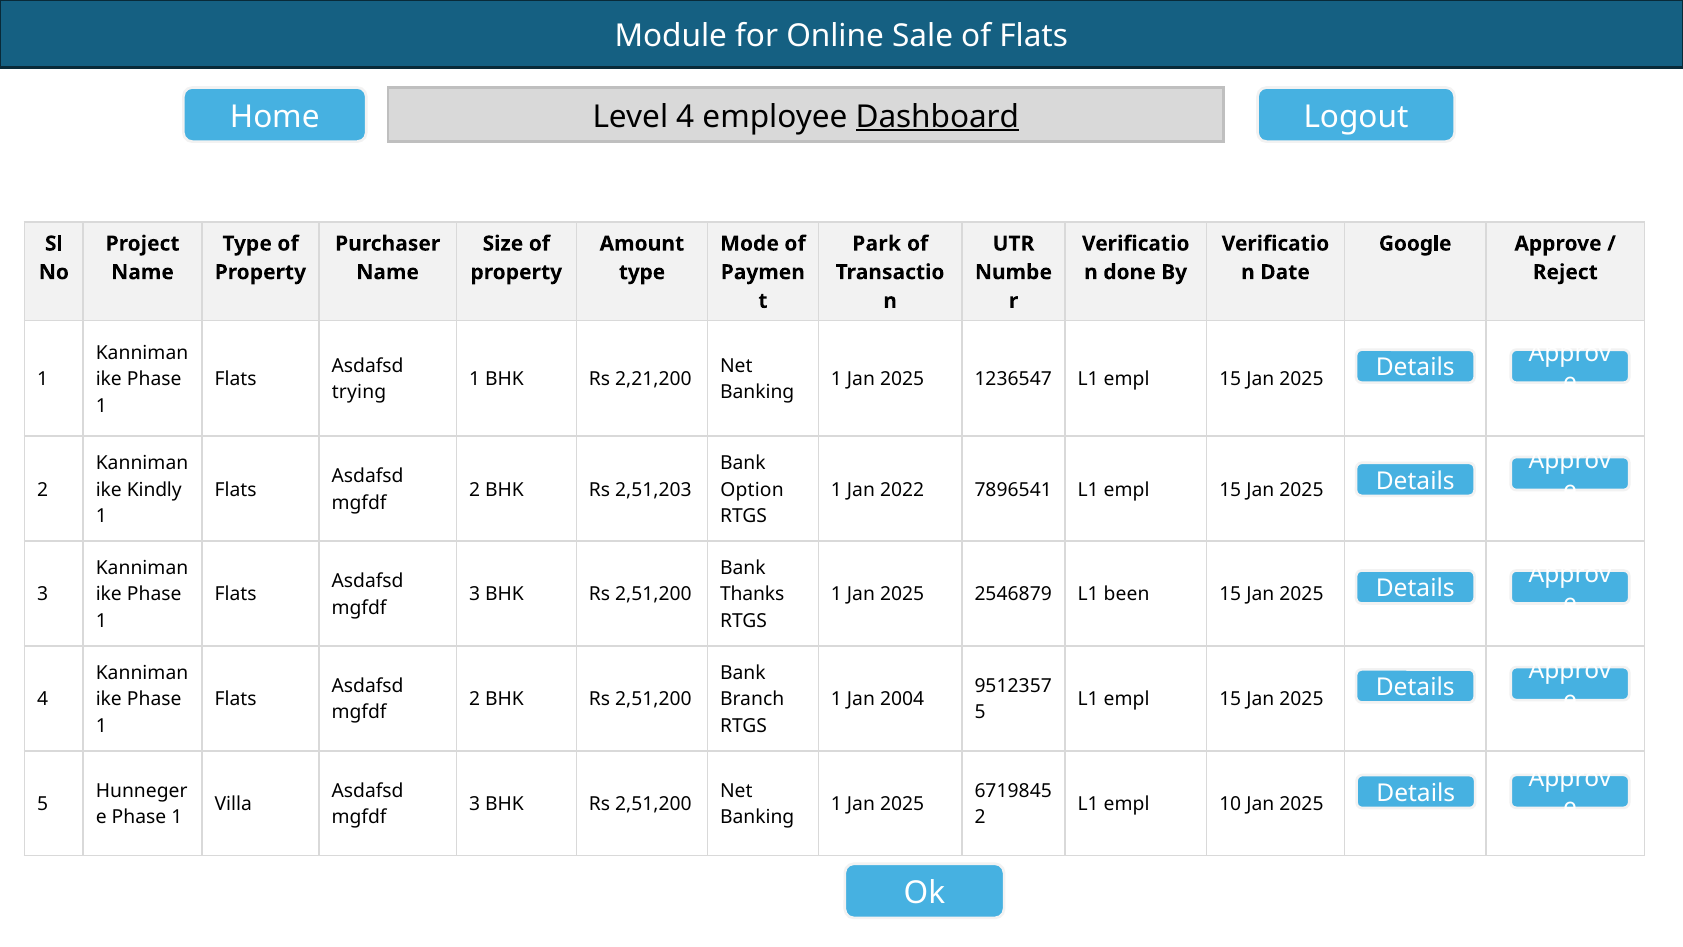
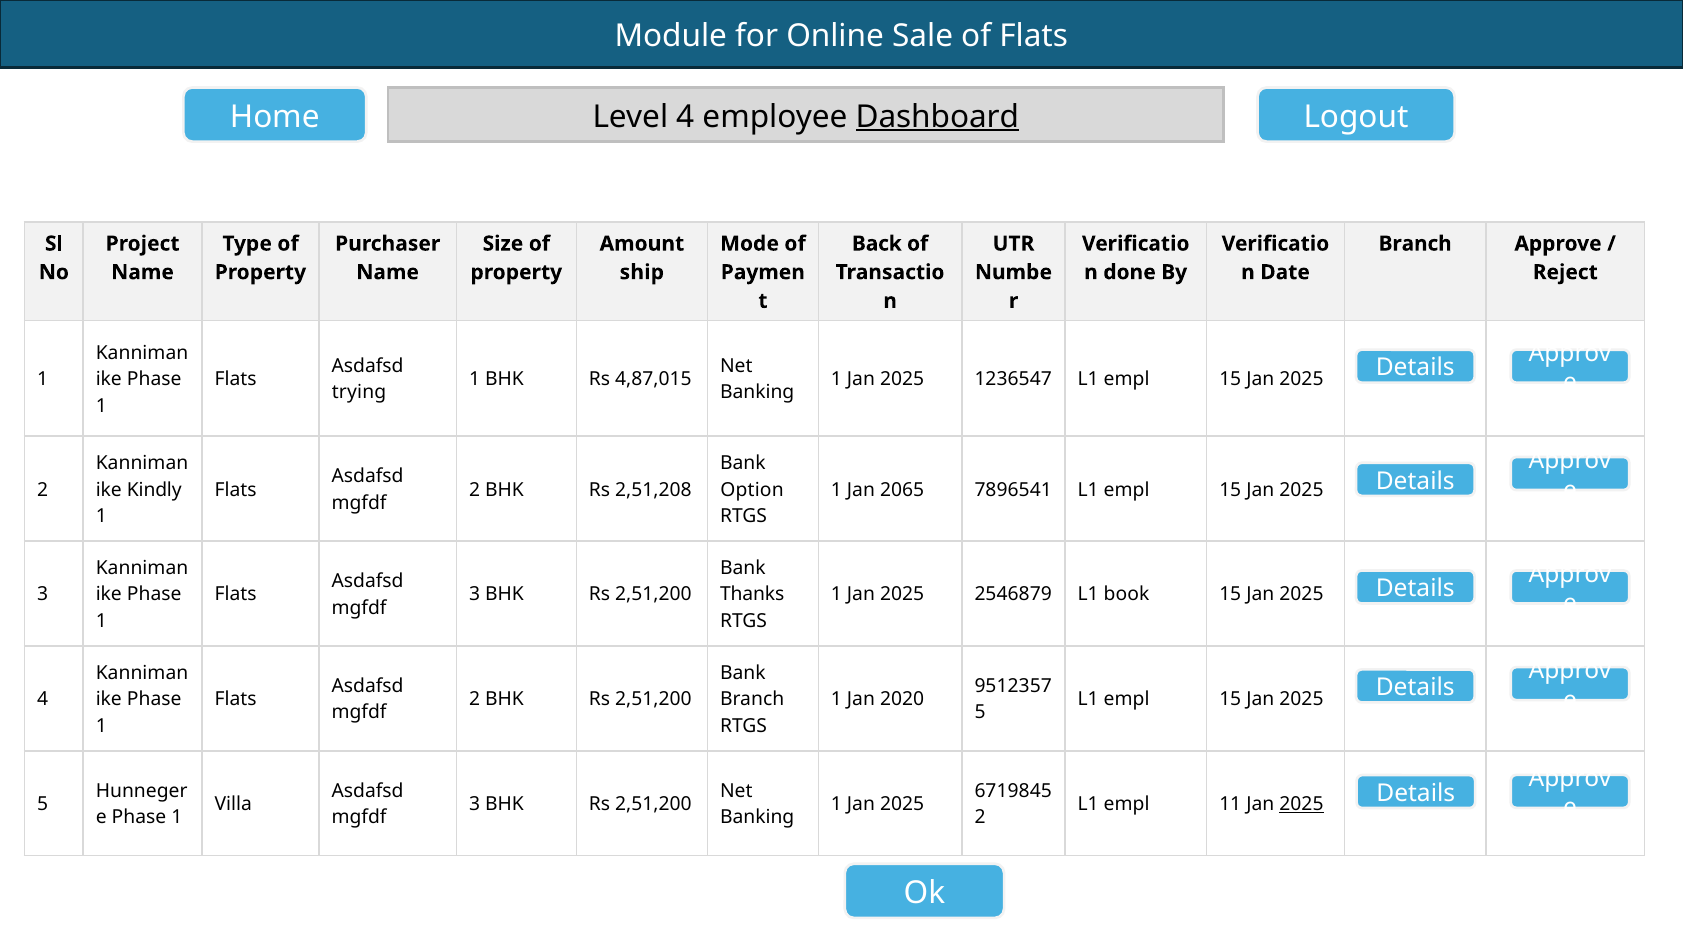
Park: Park -> Back (877, 244)
Google: Google -> Branch (1415, 244)
type: type -> ship (642, 272)
2,21,200: 2,21,200 -> 4,87,015 (653, 379)
2,51,203: 2,51,203 -> 2,51,208 (653, 489)
2022: 2022 -> 2065 (902, 489)
been: been -> book (1127, 594)
2004: 2004 -> 2020 (902, 699)
10: 10 -> 11 (1230, 804)
2025 underline: none -> present (1301, 804)
